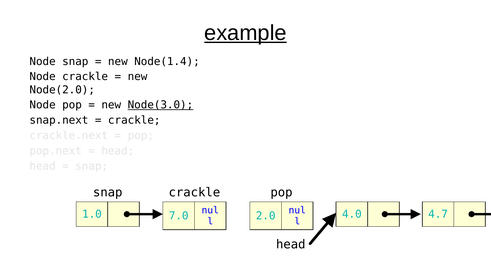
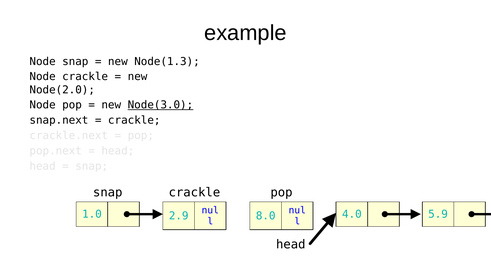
example underline: present -> none (245, 33)
Node(1.4: Node(1.4 -> Node(1.3 (167, 61)
4.7: 4.7 -> 5.9 (438, 214)
7.0: 7.0 -> 2.9 (179, 216)
2.0: 2.0 -> 8.0 (266, 216)
